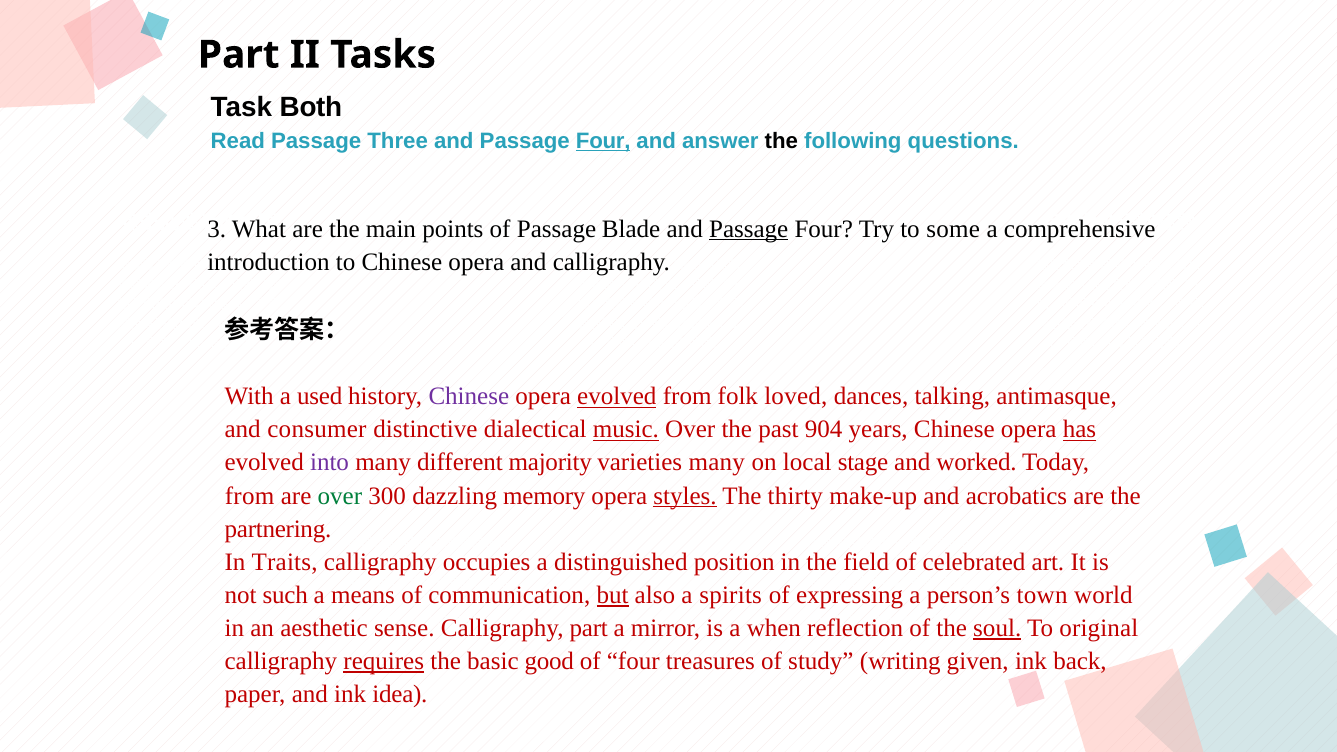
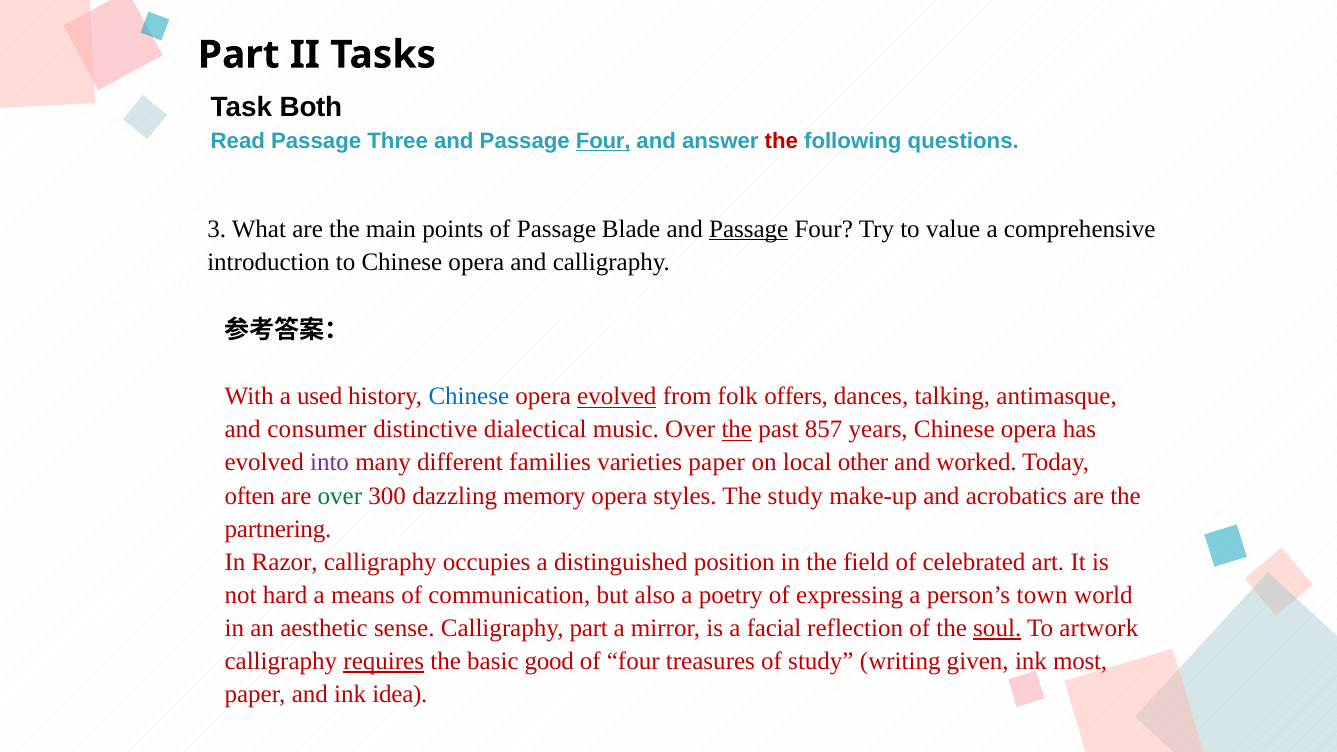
the colour: black -> red (781, 141)
some: some -> value (953, 229)
Chinese colour: purple -> blue (469, 397)
loved: loved -> offers (796, 397)
music underline: present -> none (626, 430)
the underline: none -> present (737, 430)
904: 904 -> 857 (824, 430)
has underline: present -> none (1079, 430)
majority: majority -> families (550, 463)
varieties many: many -> paper (717, 463)
stage: stage -> other (863, 463)
from: from -> often (250, 496)
styles underline: present -> none (685, 496)
The thirty: thirty -> study (795, 496)
Traits: Traits -> Razor (285, 562)
such: such -> hard (285, 595)
but underline: present -> none (613, 595)
spirits: spirits -> poetry (731, 595)
when: when -> facial (774, 628)
original: original -> artwork (1099, 628)
back: back -> most (1080, 661)
